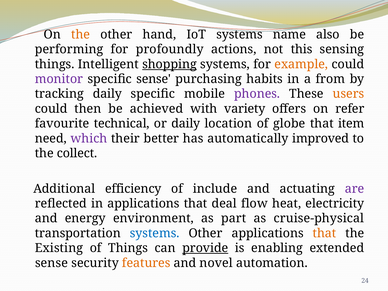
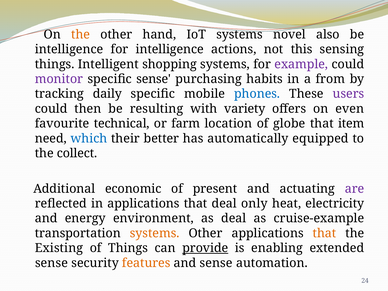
name: name -> novel (289, 34)
performing: performing -> intelligence (69, 49)
for profoundly: profoundly -> intelligence (170, 49)
shopping underline: present -> none (170, 64)
example colour: orange -> purple (301, 64)
phones colour: purple -> blue (257, 94)
users colour: orange -> purple (348, 94)
achieved: achieved -> resulting (157, 109)
refer: refer -> even (350, 109)
or daily: daily -> farm (186, 124)
which colour: purple -> blue (89, 138)
improved: improved -> equipped (321, 138)
efficiency: efficiency -> economic (133, 189)
include: include -> present (215, 189)
flow: flow -> only (254, 204)
as part: part -> deal (234, 218)
cruise-physical: cruise-physical -> cruise-example (319, 218)
systems colour: blue -> orange (155, 233)
and novel: novel -> sense (216, 263)
